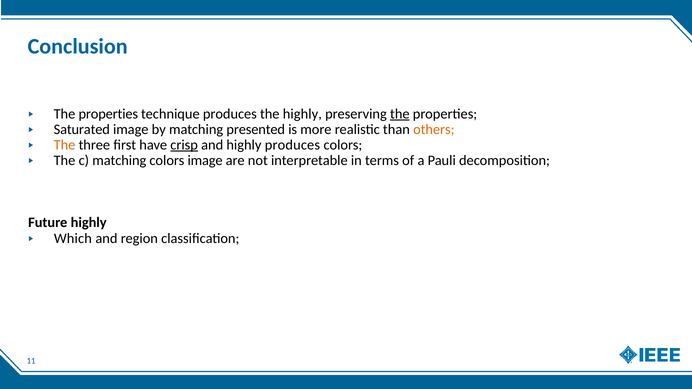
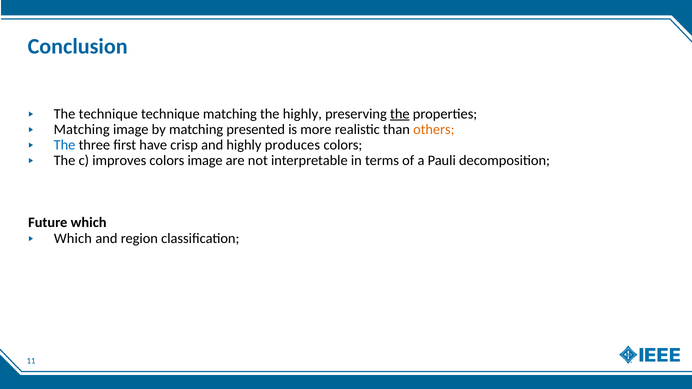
properties: properties -> technique (108, 114)
technique produces: produces -> matching (230, 114)
Saturated: Saturated -> Matching (82, 129)
The colour: orange -> blue (65, 145)
crisp underline: present -> none (184, 145)
c matching: matching -> improves (119, 161)
Future highly: highly -> which (89, 223)
